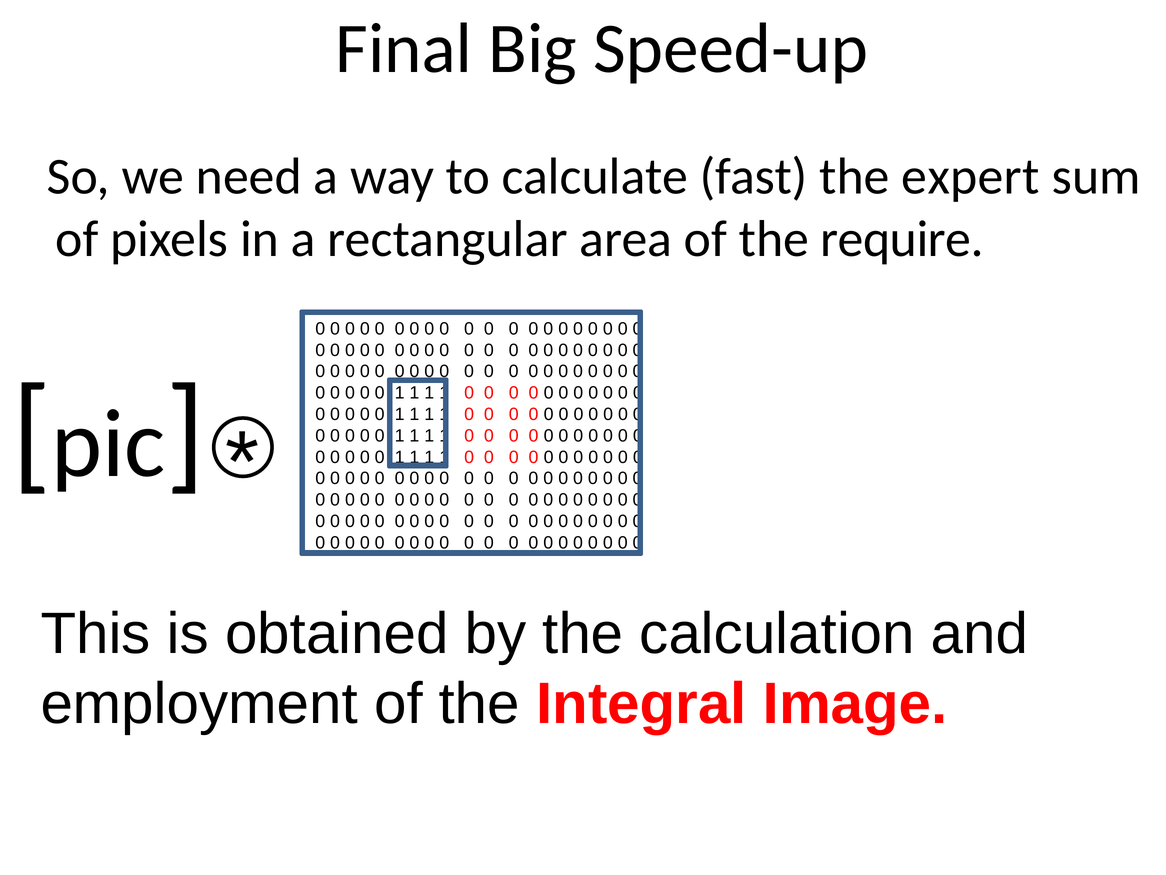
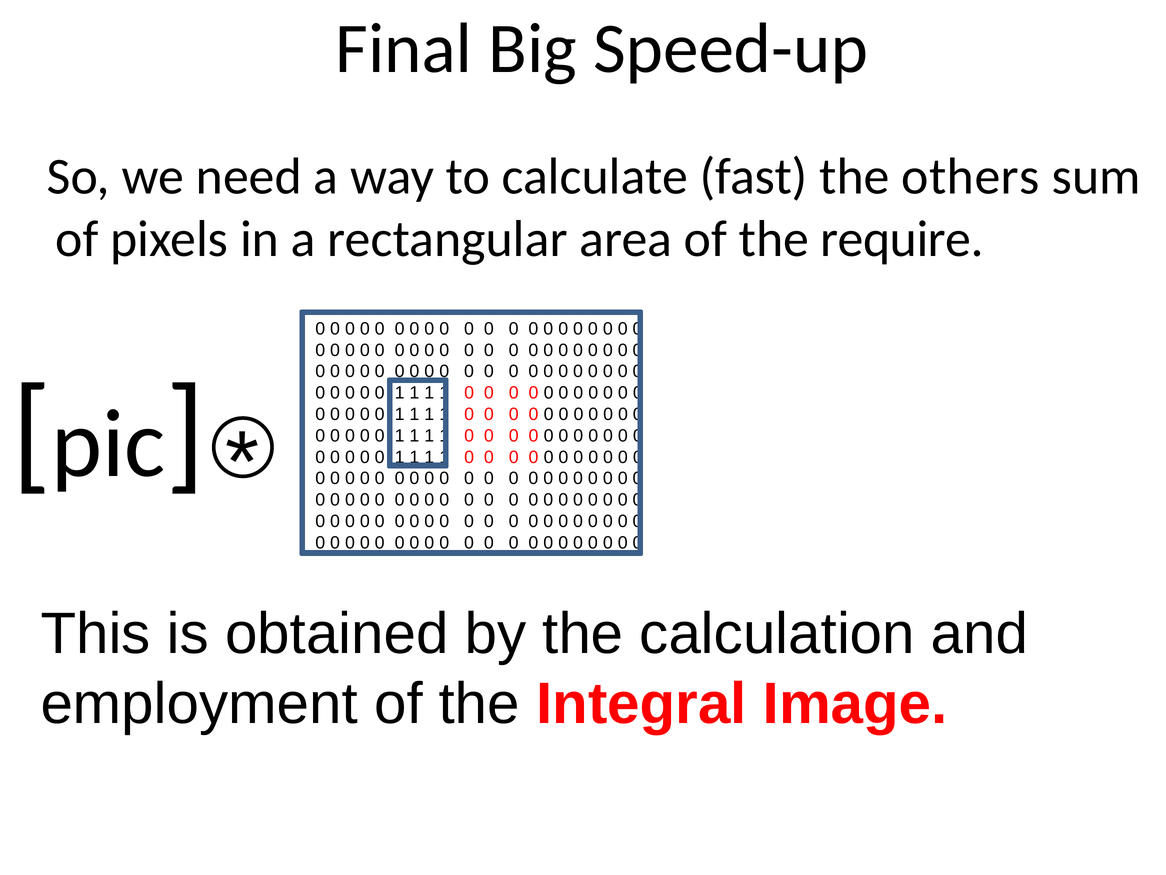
expert: expert -> others (970, 177)
